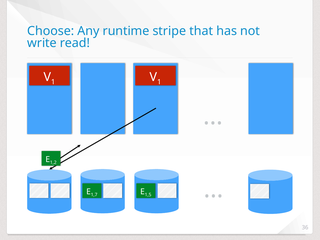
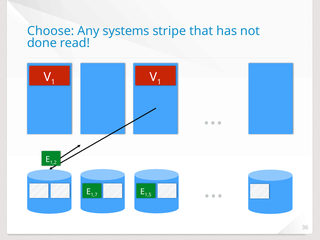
runtime: runtime -> systems (126, 31)
write: write -> done (42, 43)
